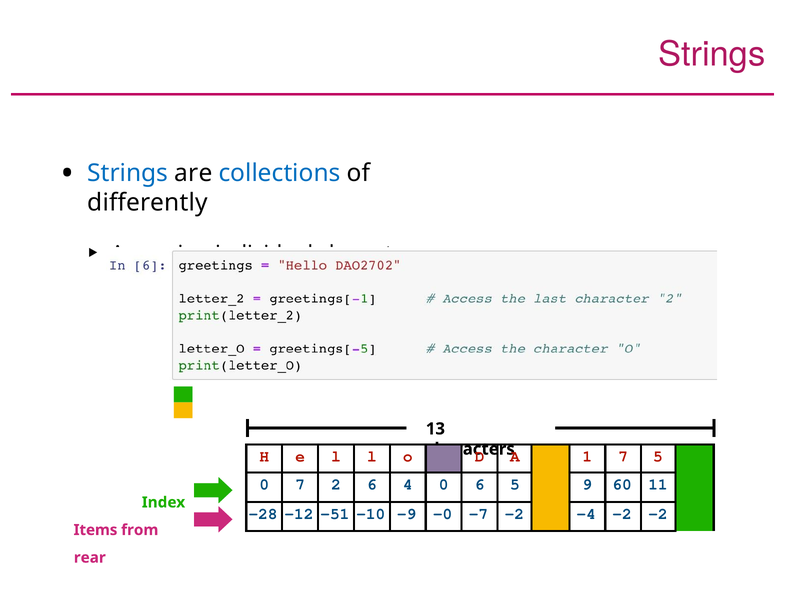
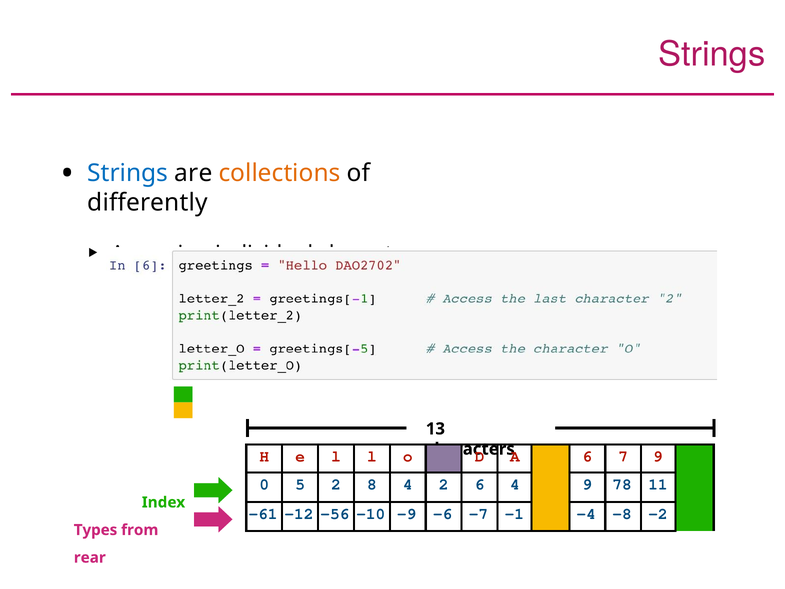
collections colour: blue -> orange (280, 173)
1: 1 -> 6 (587, 456)
7 5: 5 -> 9 (658, 456)
0 7: 7 -> 5 (300, 484)
2 6: 6 -> 8 (372, 484)
4 0: 0 -> 2 (444, 484)
6 5: 5 -> 4 (515, 484)
60: 60 -> 78 (622, 484)
-28: -28 -> -61 (263, 514)
-51: -51 -> -56 (335, 514)
-0: -0 -> -6 (443, 514)
-7 -2: -2 -> -1 (514, 514)
-4 -2: -2 -> -8 (622, 514)
Items: Items -> Types (96, 530)
